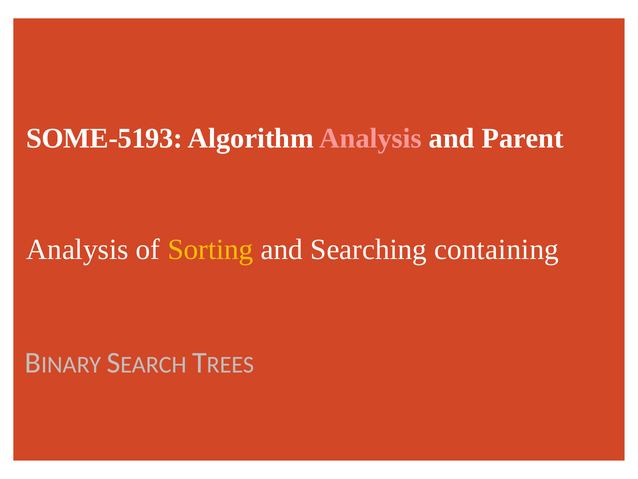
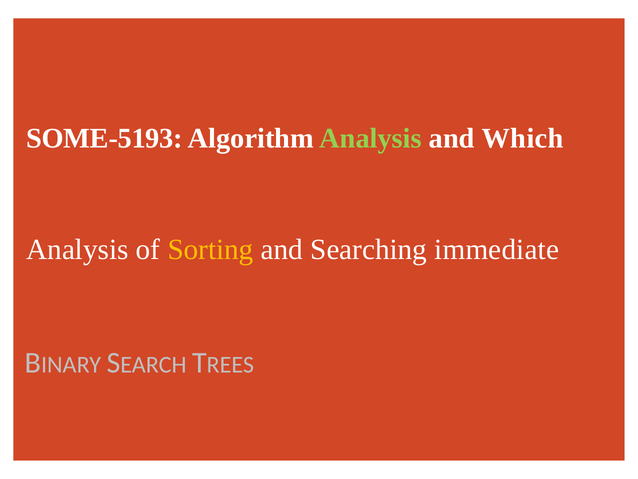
Analysis colour: pink -> light green (371, 138)
Parent: Parent -> Which (523, 138)
containing: containing -> immediate (497, 249)
